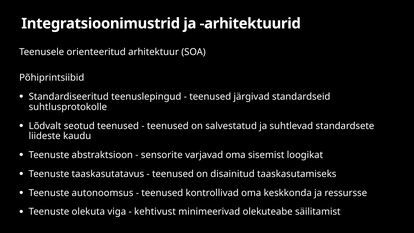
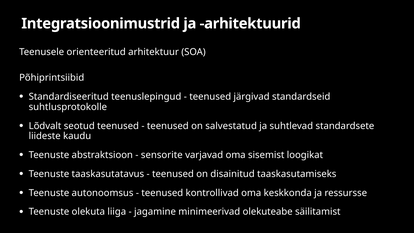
viga: viga -> liiga (117, 212)
kehtivust: kehtivust -> jagamine (155, 212)
